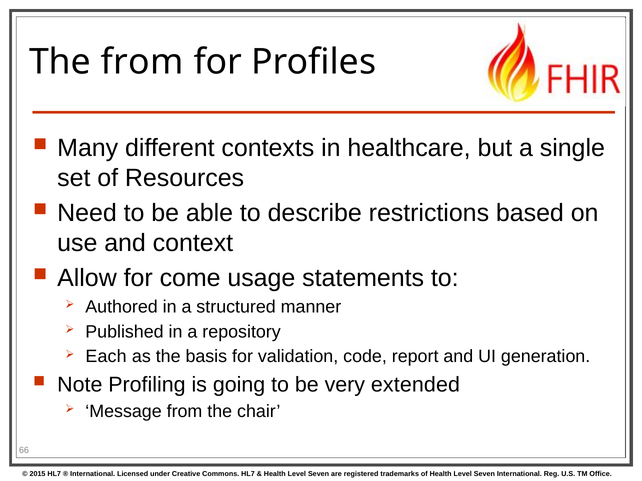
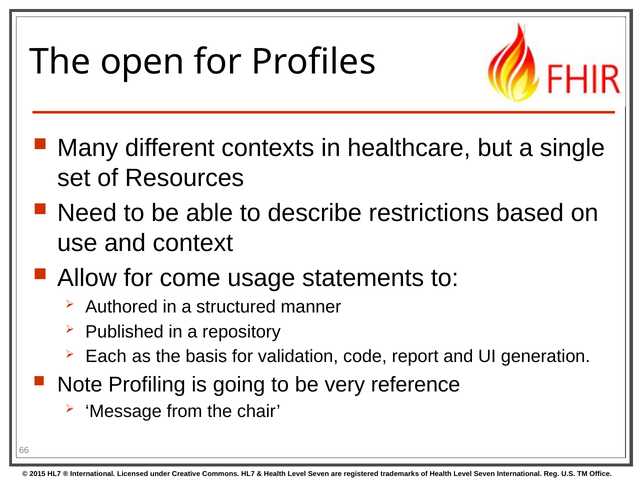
The from: from -> open (142, 62)
extended: extended -> reference (416, 385)
